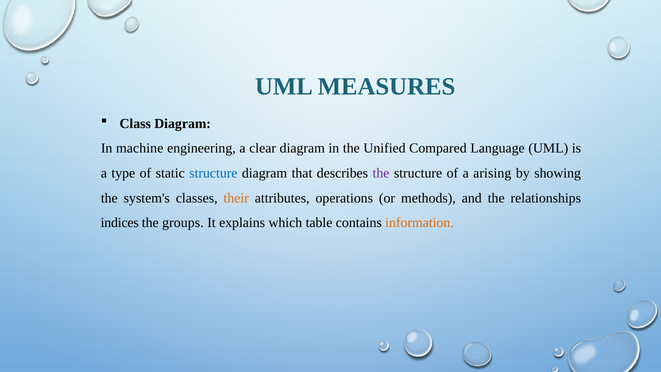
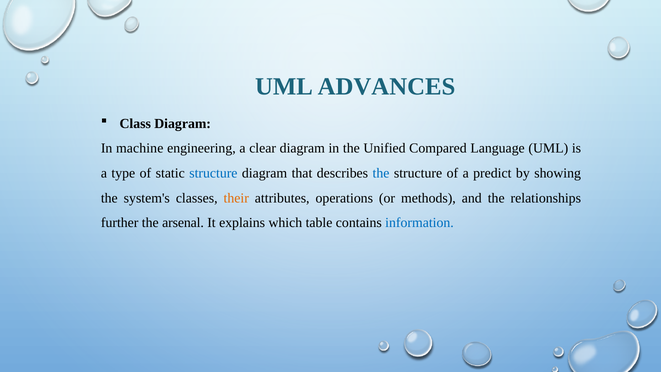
MEASURES: MEASURES -> ADVANCES (387, 86)
the colour: purple -> blue (381, 173)
arising: arising -> predict (492, 173)
indices: indices -> further (120, 223)
groups: groups -> arsenal (183, 223)
information colour: orange -> blue (420, 223)
